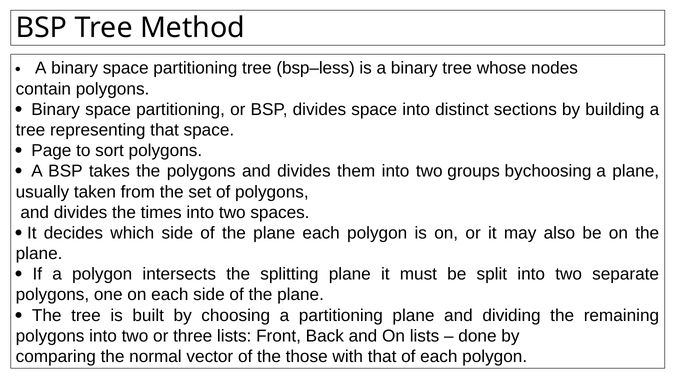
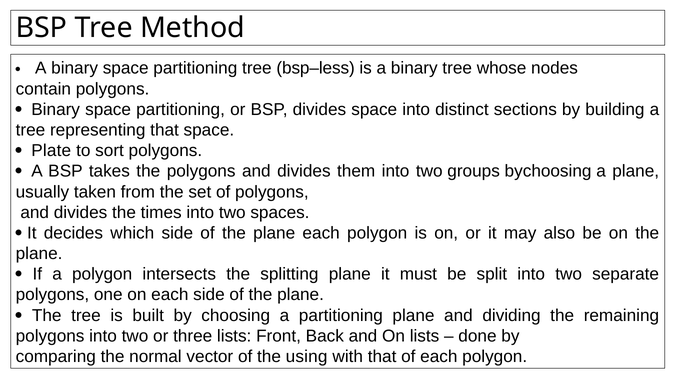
Page: Page -> Plate (51, 151)
those: those -> using (307, 357)
